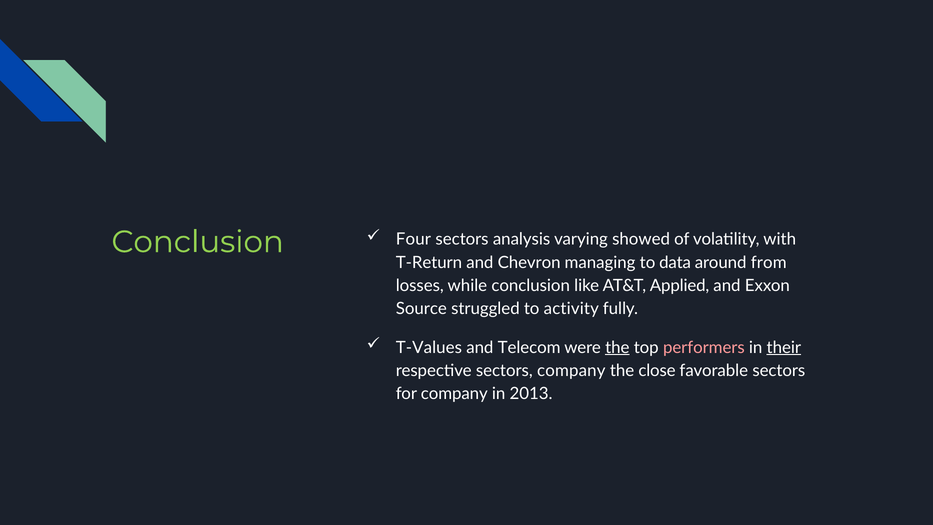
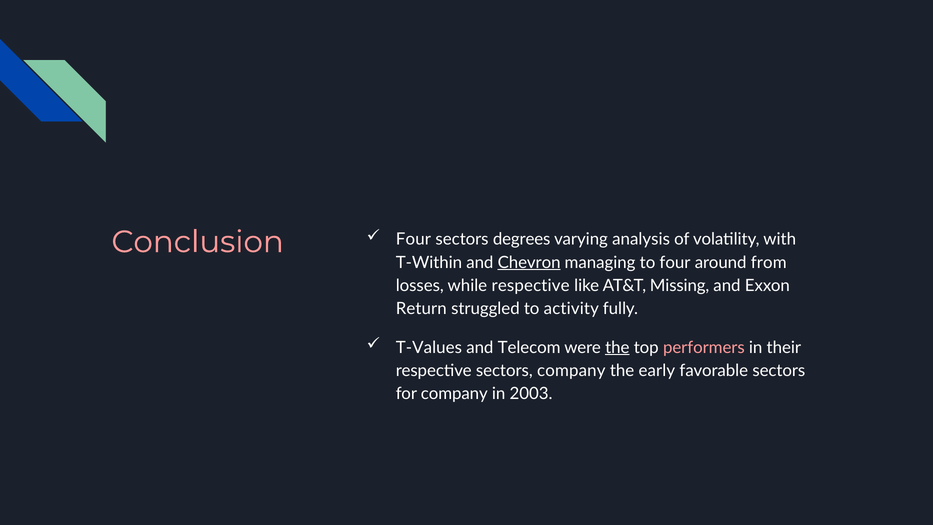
Conclusion colour: light green -> pink (198, 242)
analysis: analysis -> degrees (522, 239)
showed: showed -> analysis (641, 239)
T-Return: T-Return -> T-Within (429, 262)
Chevron underline: none -> present (529, 262)
to data: data -> four (675, 262)
while conclusion: conclusion -> respective (531, 286)
Applied: Applied -> Missing (680, 286)
Source: Source -> Return (421, 309)
their underline: present -> none (784, 347)
close: close -> early (657, 370)
2013: 2013 -> 2003 (531, 394)
